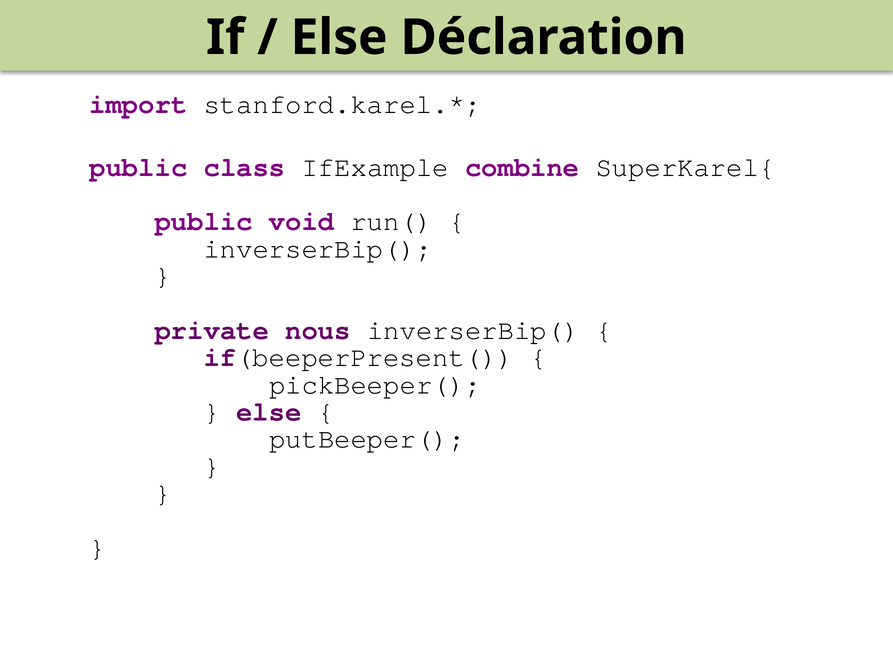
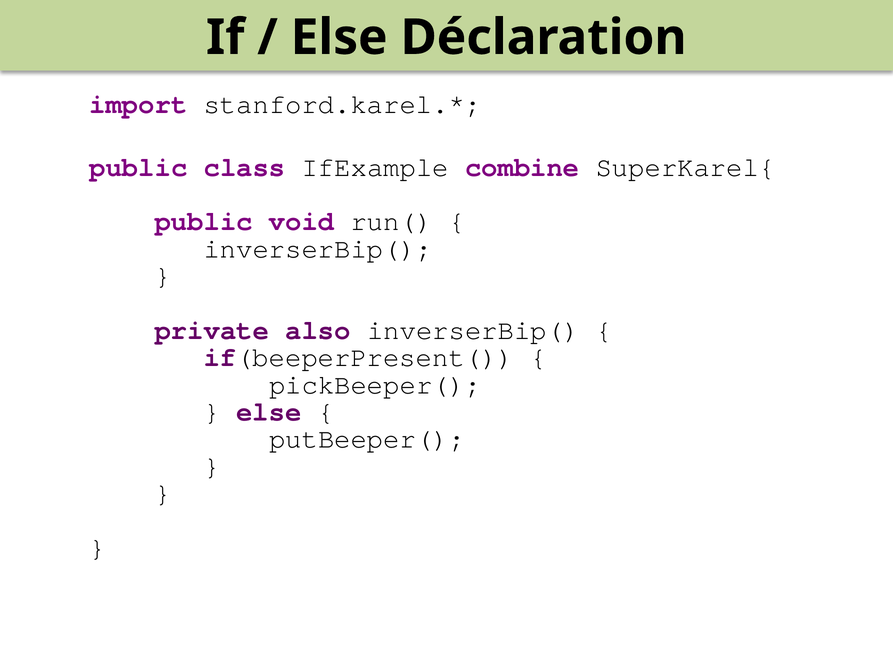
nous: nous -> also (318, 330)
